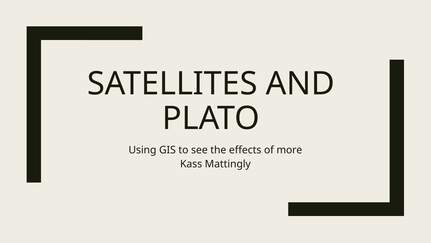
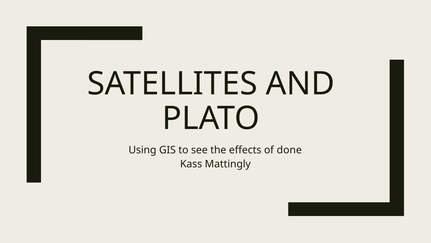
more: more -> done (289, 150)
